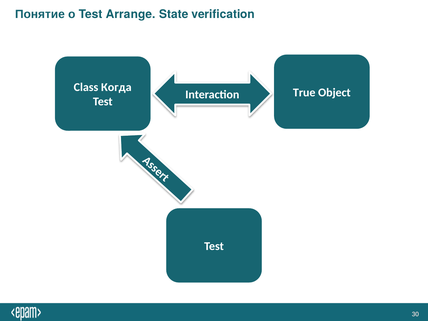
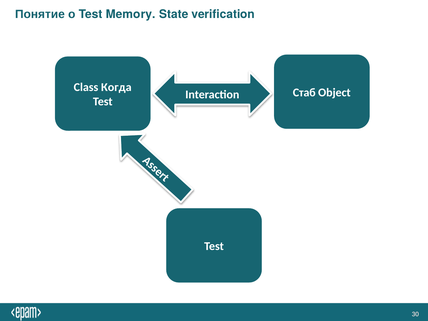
Arrange: Arrange -> Memory (131, 14)
True: True -> Стаб (304, 93)
